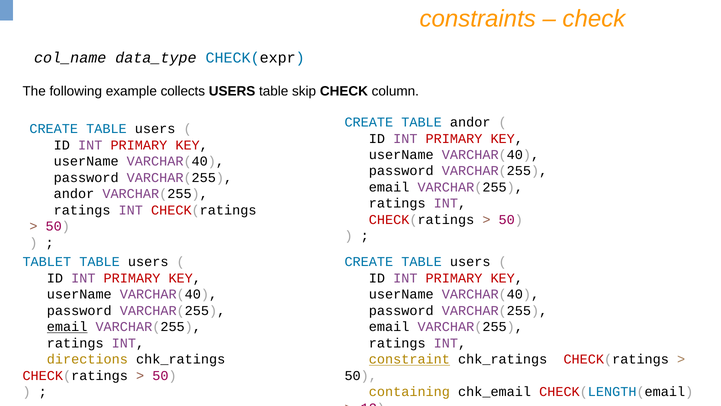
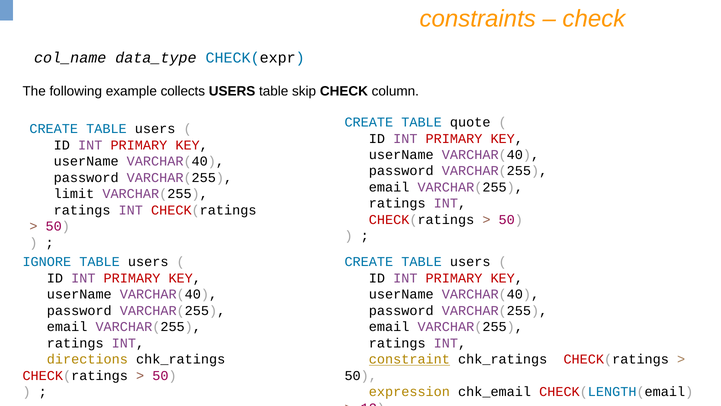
TABLE andor: andor -> quote (470, 122)
andor: andor -> limit (74, 194)
TABLET: TABLET -> IGNORE (47, 262)
email underline: present -> none (67, 327)
containing: containing -> expression (409, 392)
